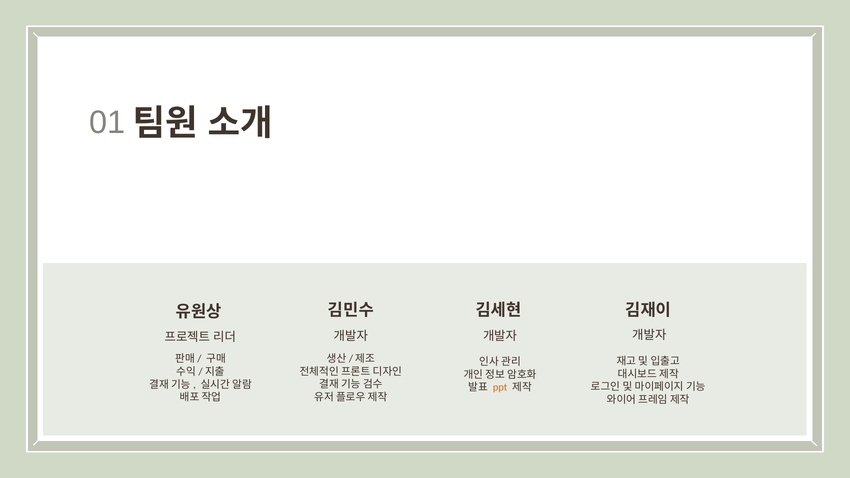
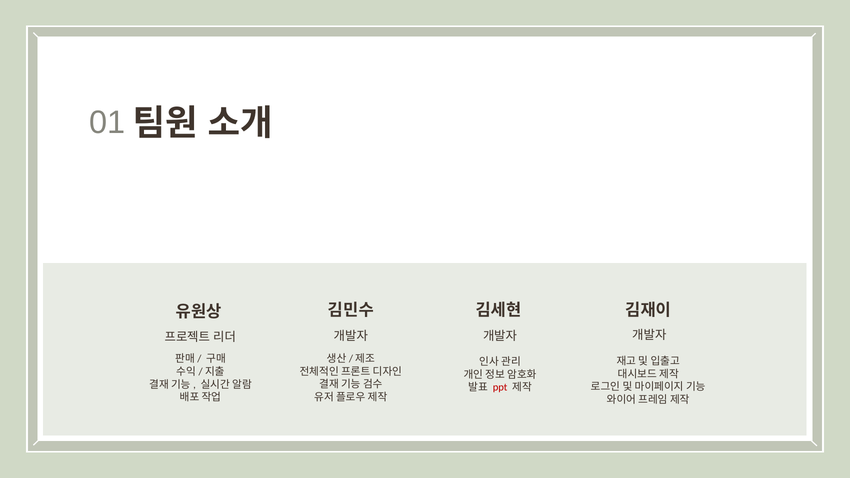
ppt colour: orange -> red (500, 387)
